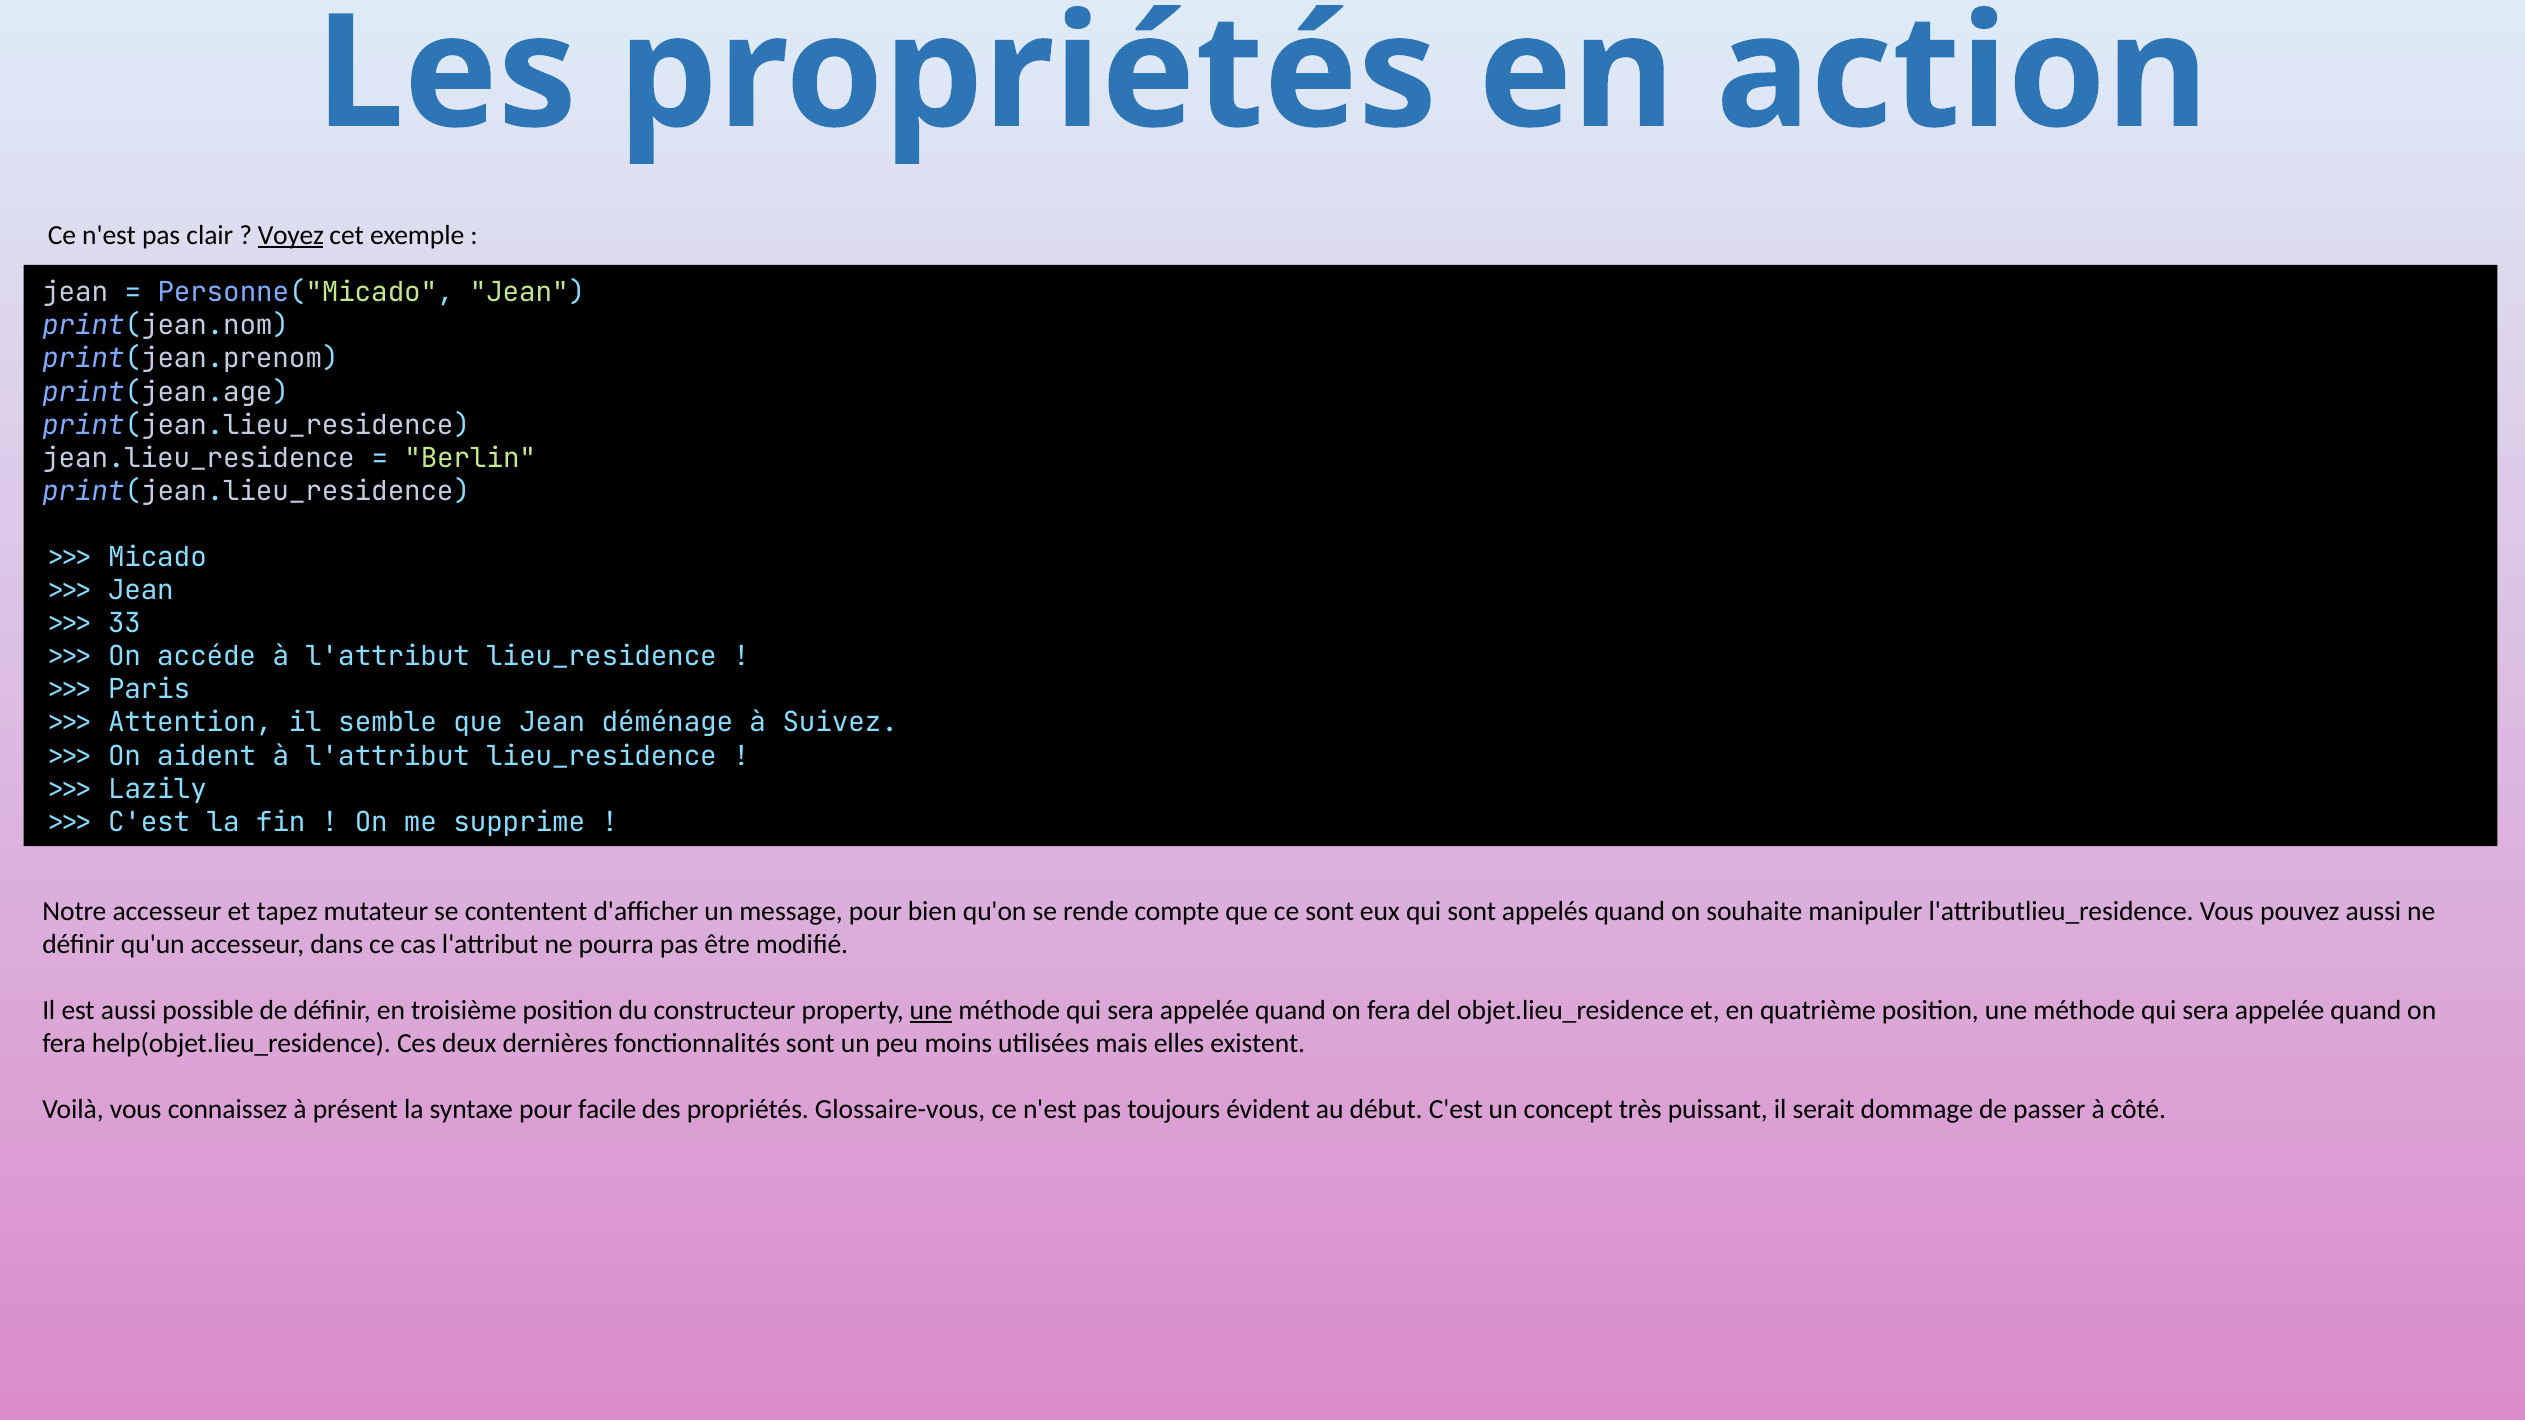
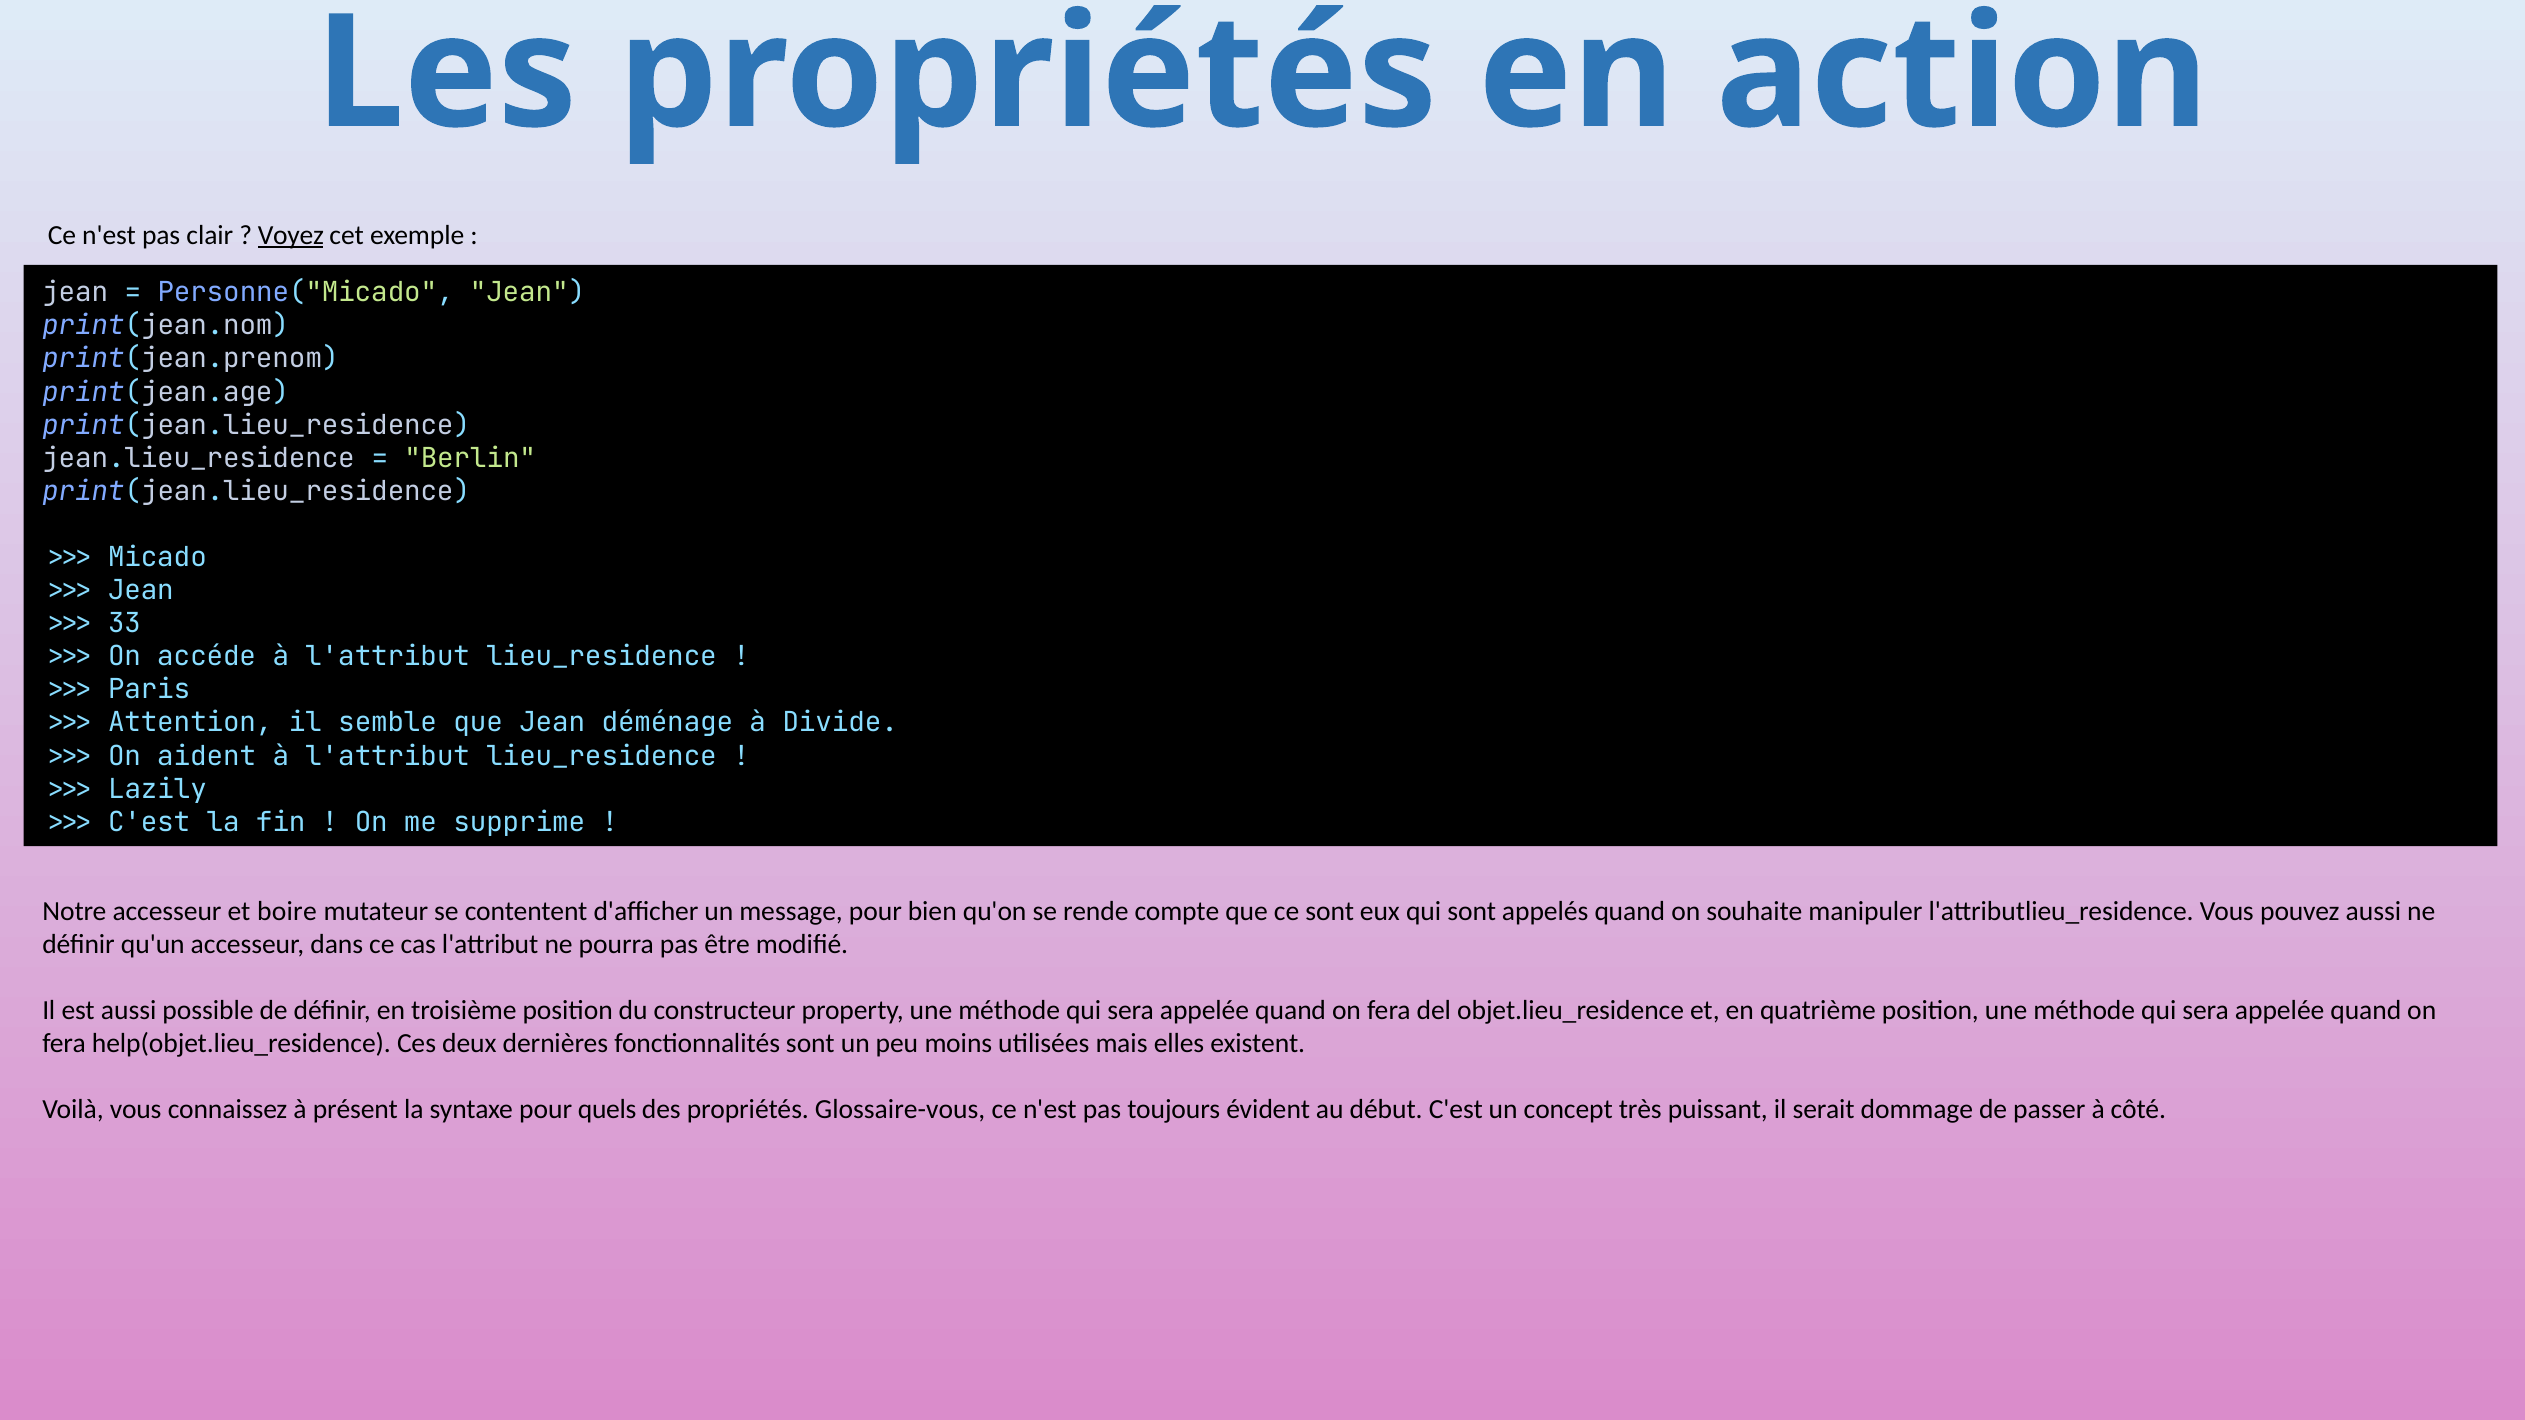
Suivez: Suivez -> Divide (840, 723)
tapez: tapez -> boire (287, 911)
une underline: present -> none (931, 1011)
facile: facile -> quels (607, 1110)
